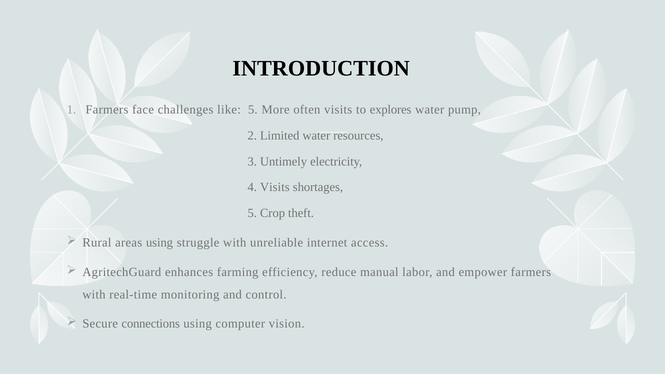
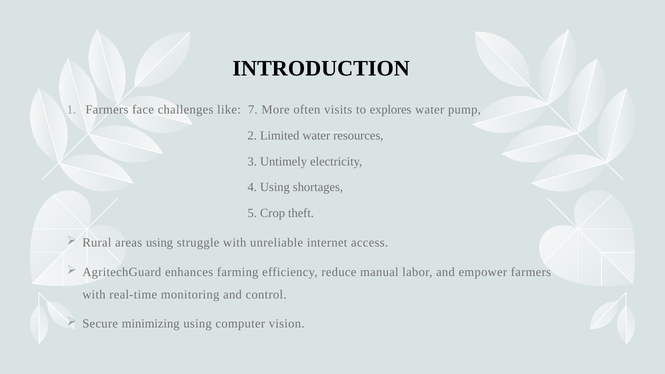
like 5: 5 -> 7 (253, 110)
4 Visits: Visits -> Using (275, 187)
connections: connections -> minimizing (151, 324)
